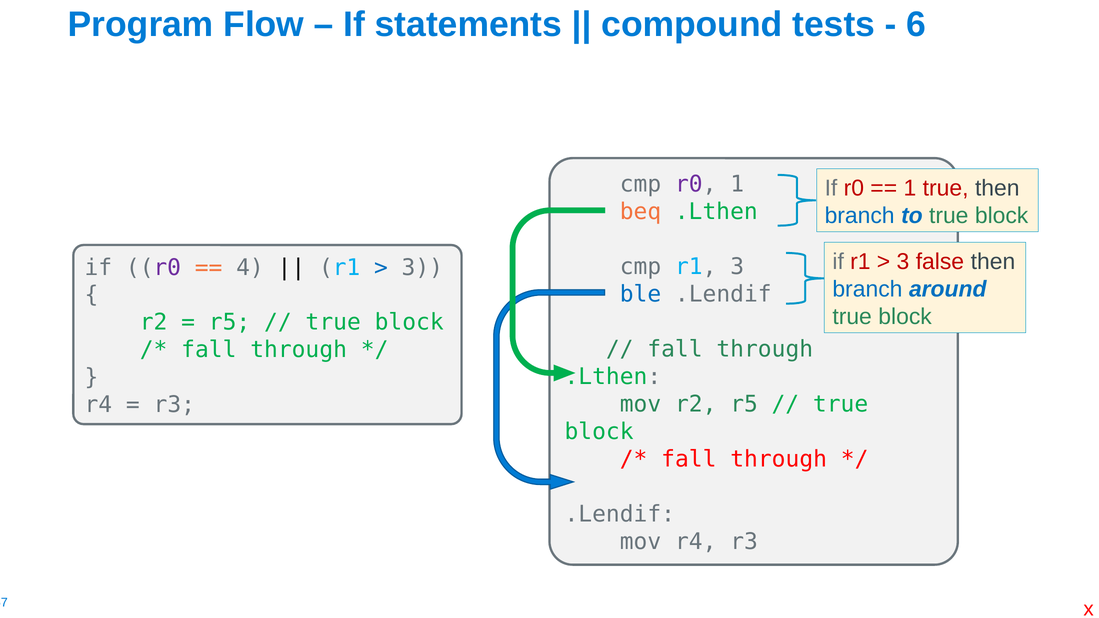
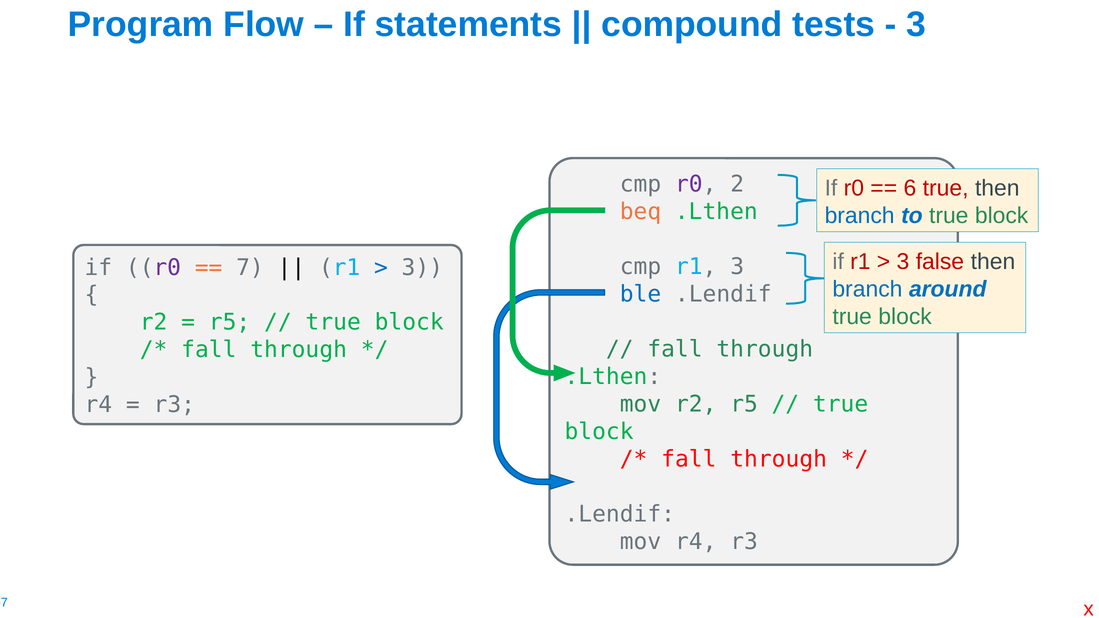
6: 6 -> 3 (916, 24)
r0 1: 1 -> 2 (737, 184)
1: 1 -> 6 (910, 188)
4: 4 -> 7 (250, 268)
